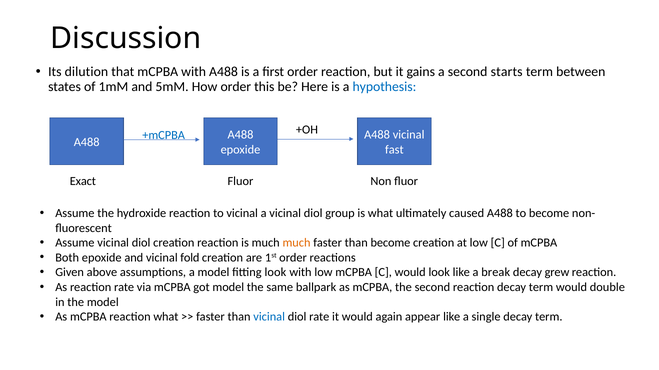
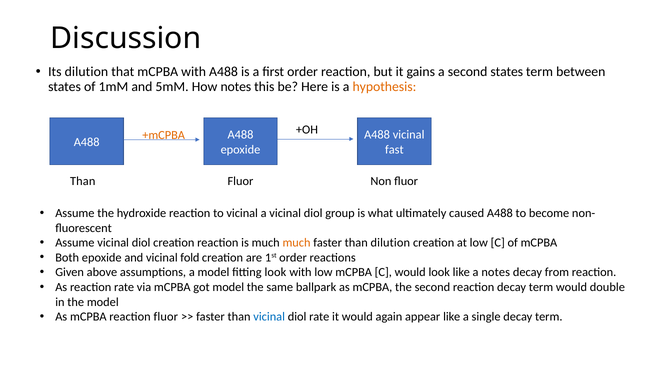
second starts: starts -> states (507, 72)
How order: order -> notes (236, 87)
hypothesis colour: blue -> orange (384, 87)
+mCPBA colour: blue -> orange (164, 135)
Exact: Exact -> Than (83, 181)
than become: become -> dilution (390, 243)
a break: break -> notes (496, 273)
grew: grew -> from (557, 273)
reaction what: what -> fluor (166, 317)
